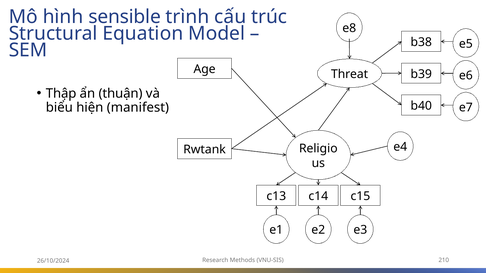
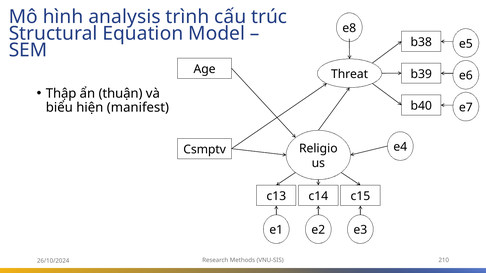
sensible: sensible -> analysis (125, 17)
Rwtank: Rwtank -> Csmptv (205, 150)
